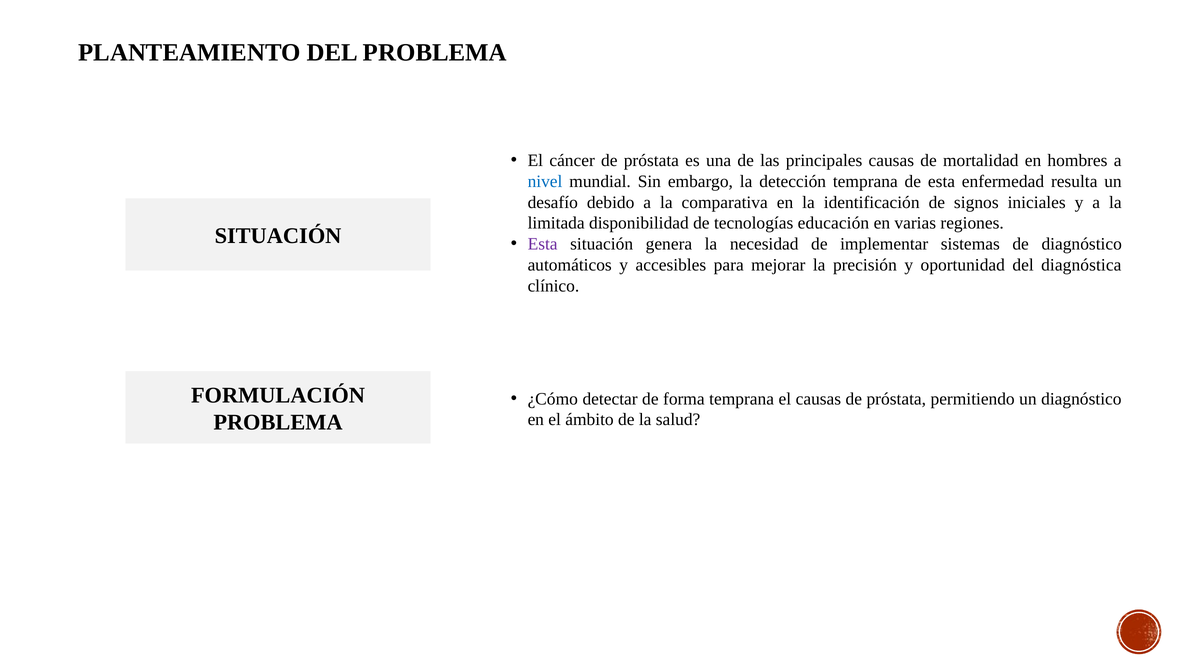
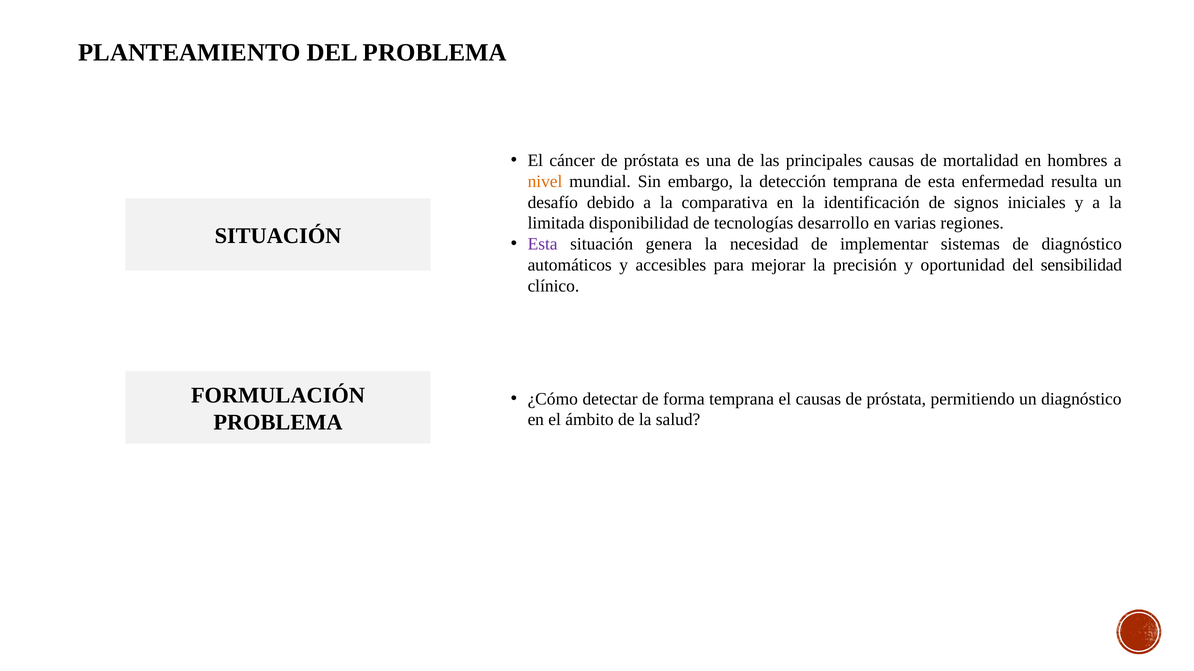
nivel colour: blue -> orange (545, 182)
educación: educación -> desarrollo (833, 223)
diagnóstica: diagnóstica -> sensibilidad (1081, 265)
